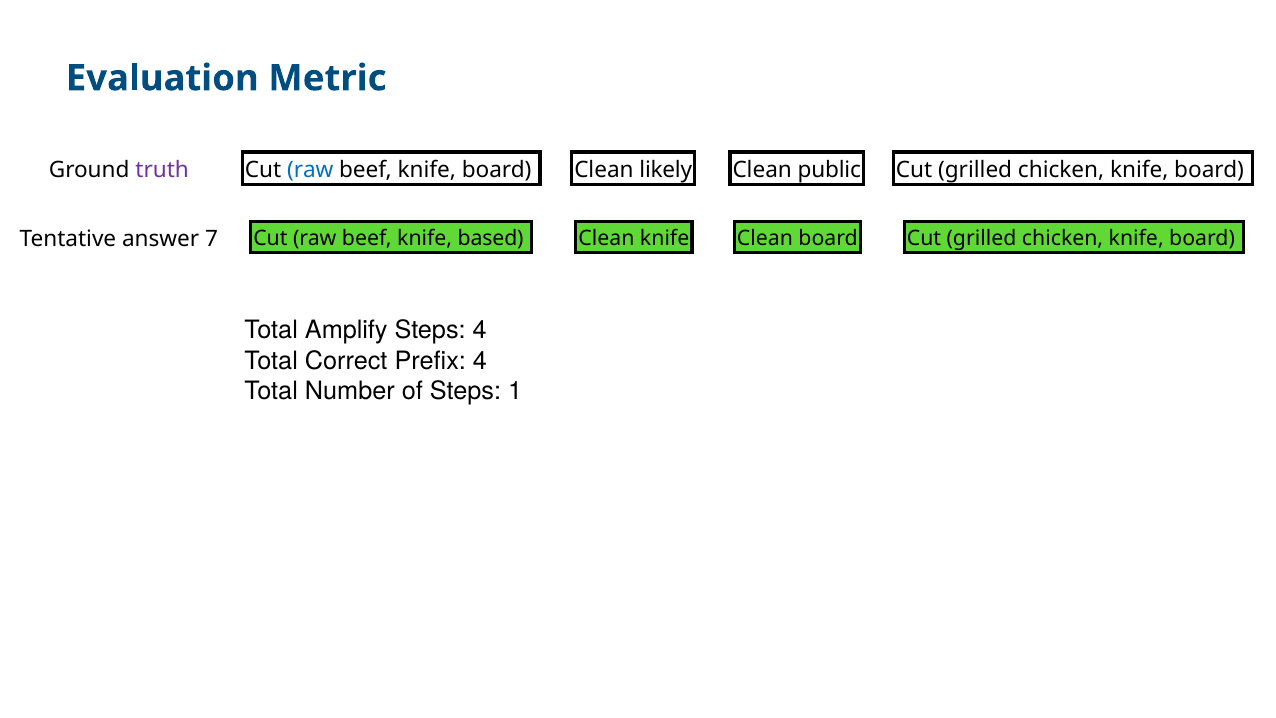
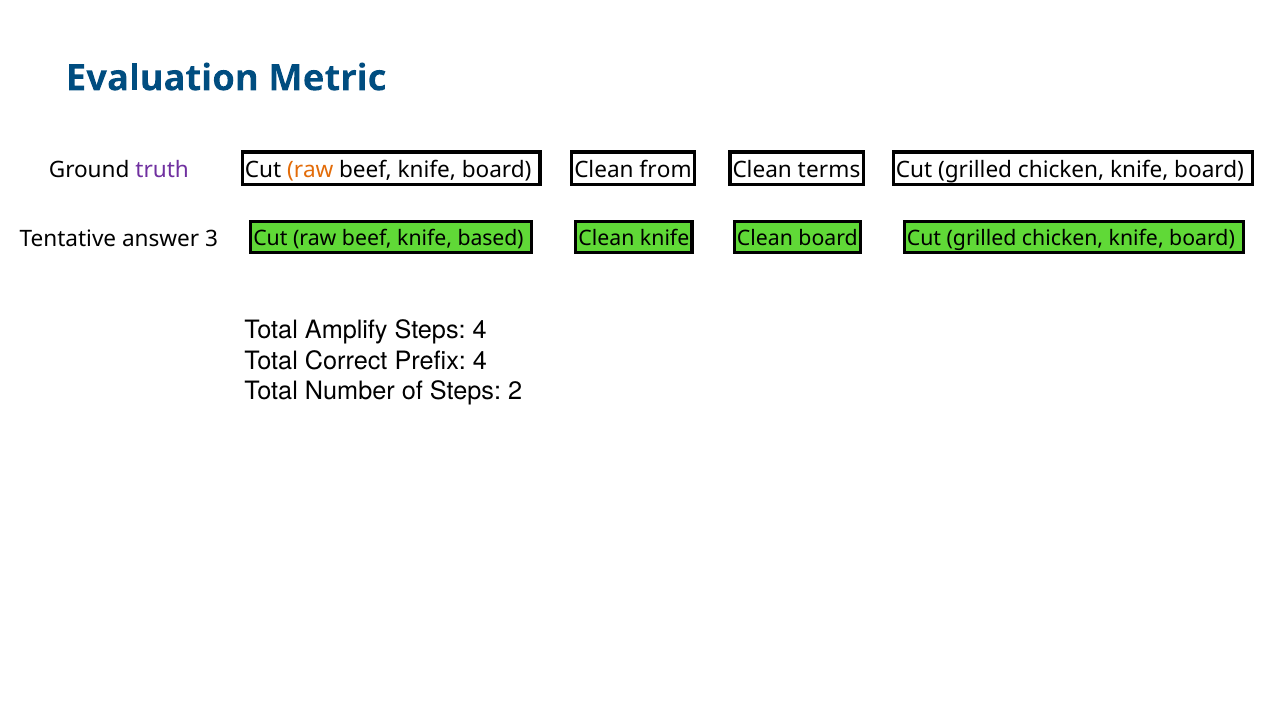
raw colour: blue -> orange (310, 170)
likely: likely -> from (666, 170)
public: public -> terms (829, 170)
7: 7 -> 3 (211, 238)
1: 1 -> 2 (515, 391)
